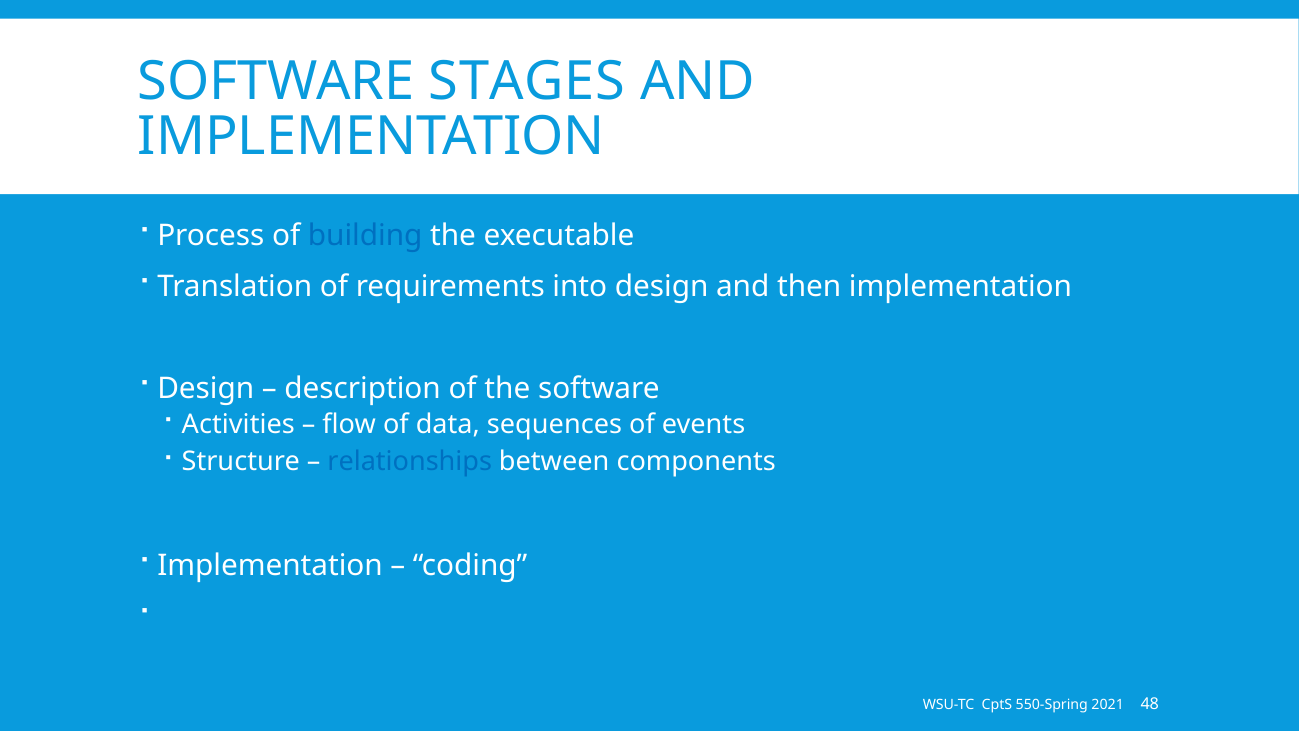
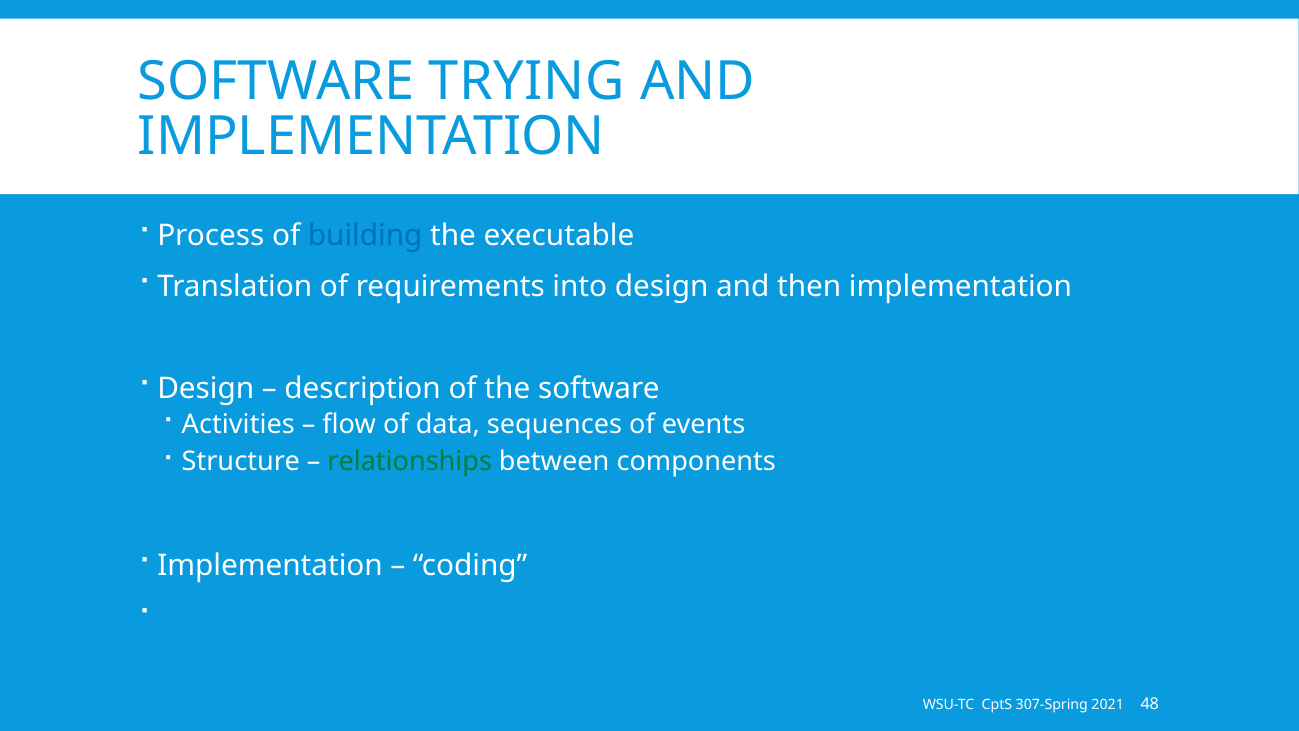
STAGES: STAGES -> TRYING (527, 82)
relationships colour: blue -> green (410, 462)
550-Spring: 550-Spring -> 307-Spring (1052, 705)
